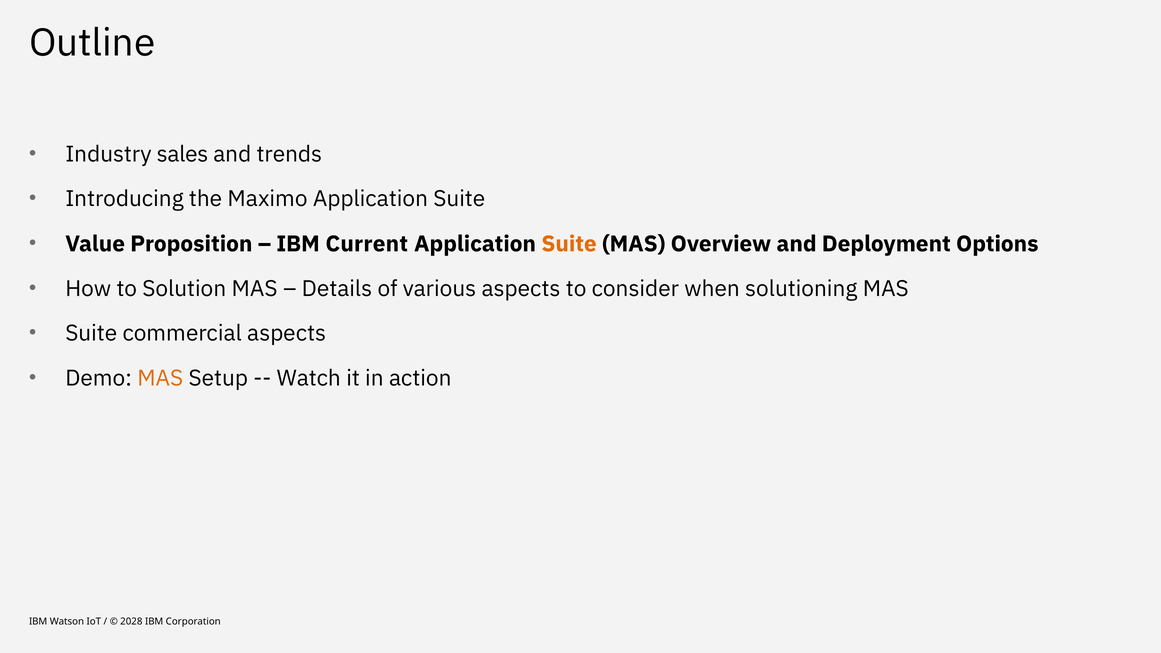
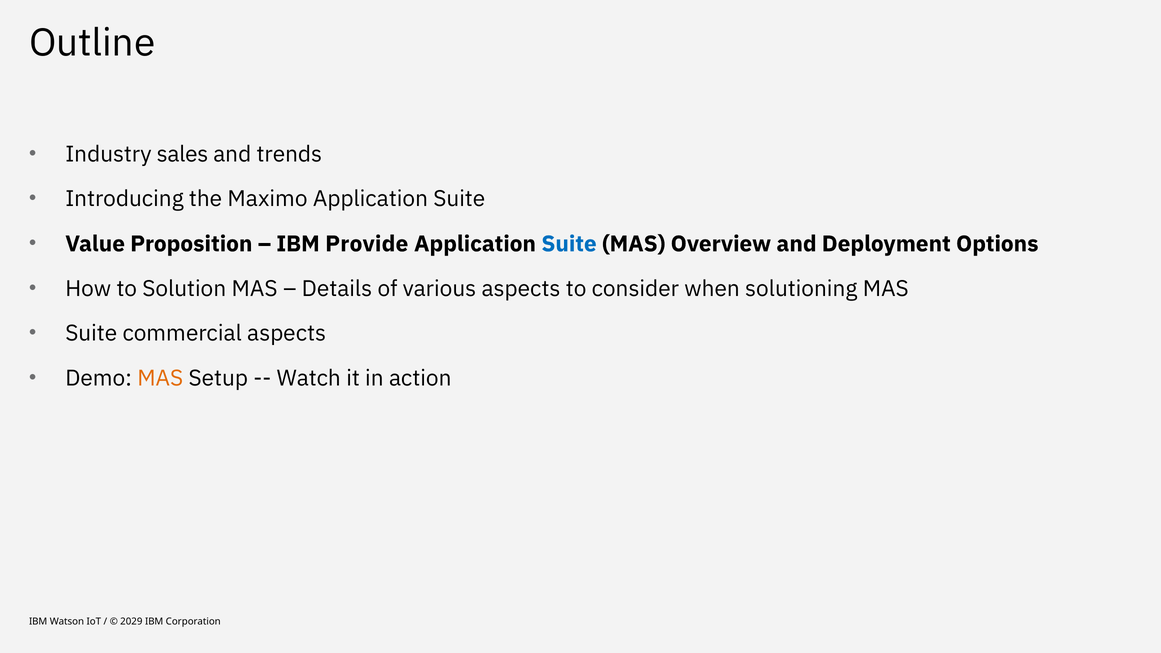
Current: Current -> Provide (367, 244)
Suite colour: orange -> blue (569, 244)
2028: 2028 -> 2029 (131, 621)
